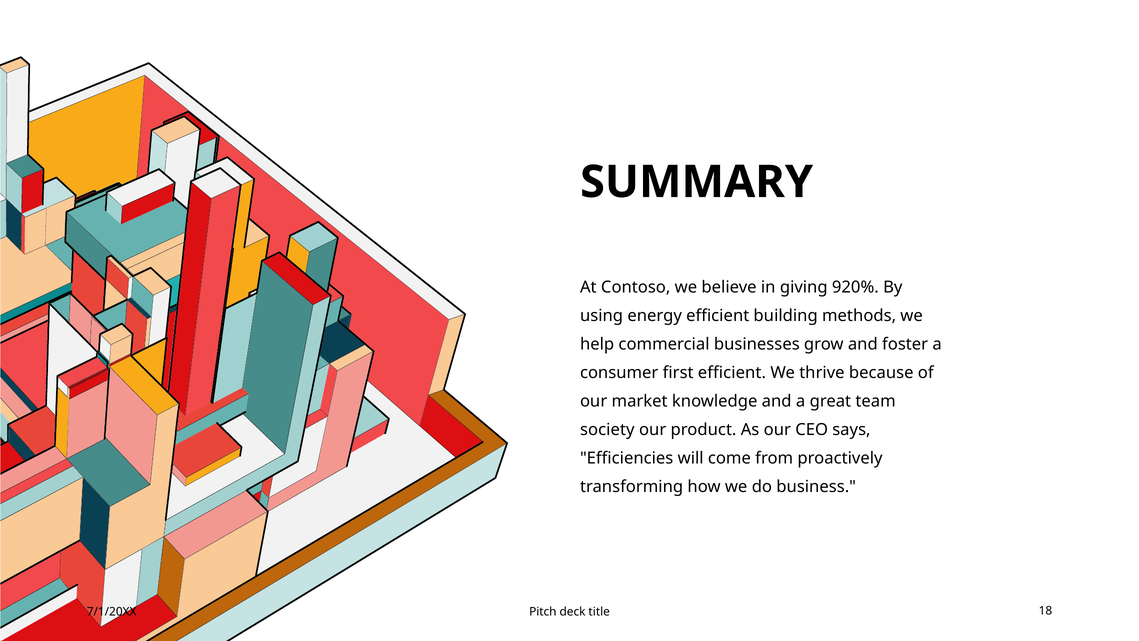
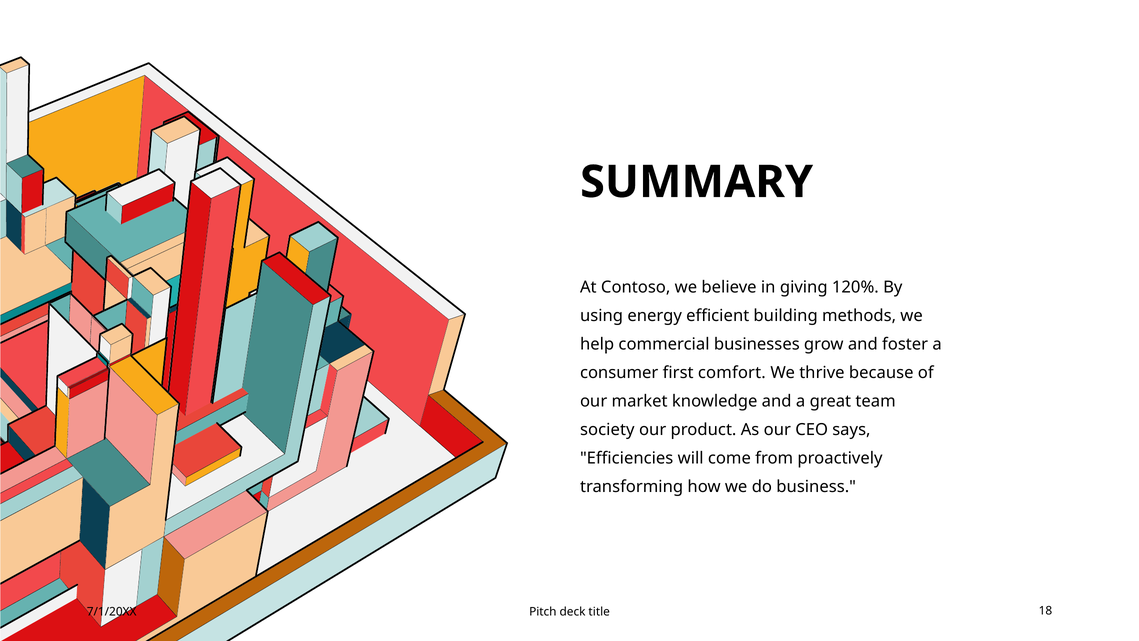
920%: 920% -> 120% (855, 287)
first efficient: efficient -> comfort (732, 373)
